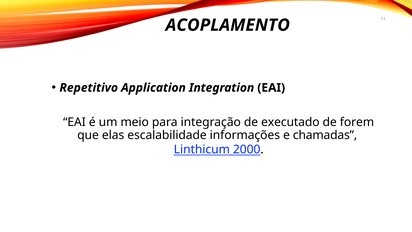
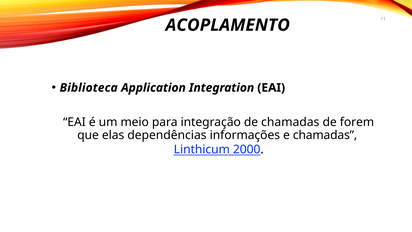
Repetitivo: Repetitivo -> Biblioteca (89, 88)
de executado: executado -> chamadas (290, 122)
escalabilidade: escalabilidade -> dependências (167, 135)
